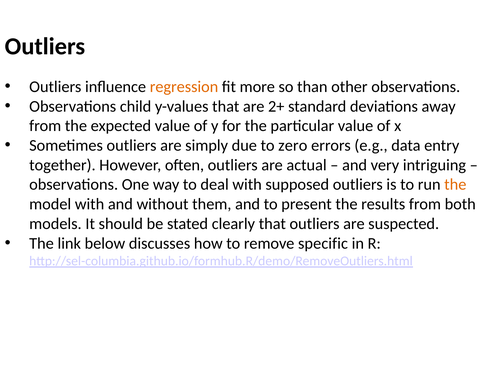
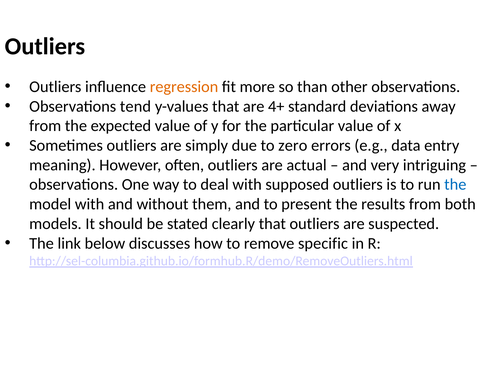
child: child -> tend (135, 106)
2+: 2+ -> 4+ (276, 106)
together: together -> meaning (62, 165)
the colour: orange -> blue (455, 184)
